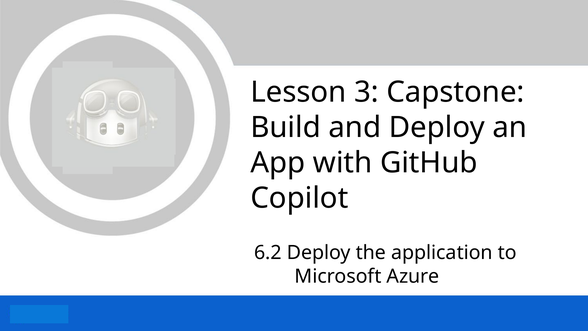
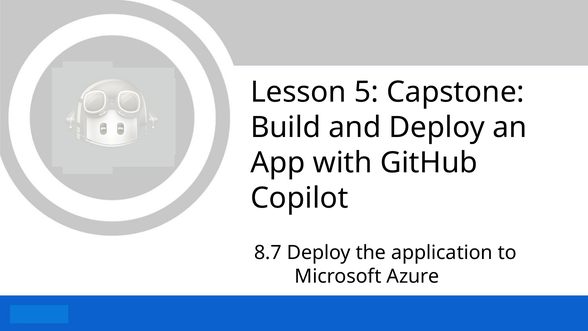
3: 3 -> 5 (366, 92)
6.2: 6.2 -> 8.7 (268, 252)
